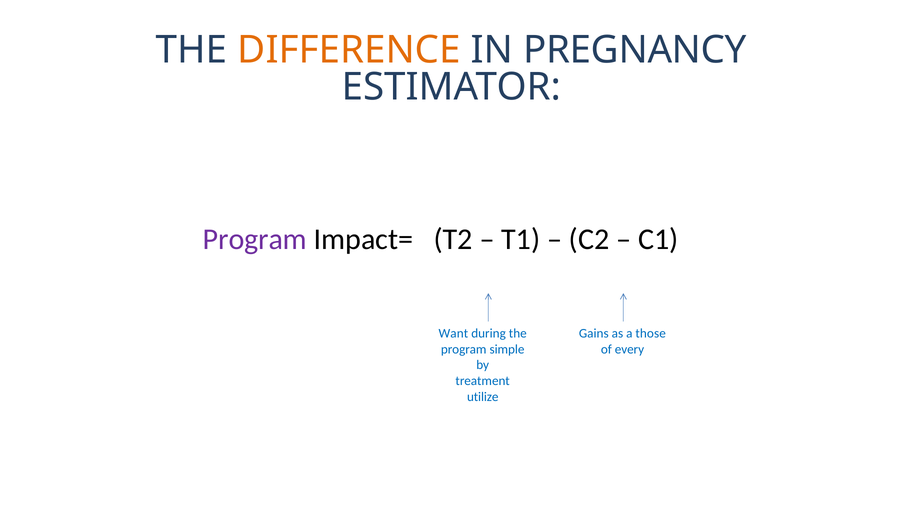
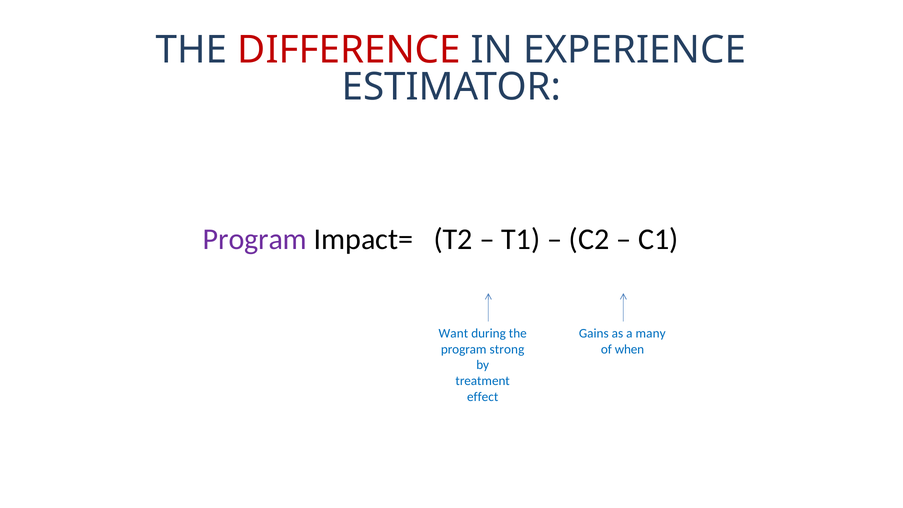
DIFFERENCE colour: orange -> red (349, 50)
PREGNANCY: PREGNANCY -> EXPERIENCE (635, 50)
those: those -> many (651, 333)
simple: simple -> strong (507, 349)
every: every -> when (629, 349)
utilize: utilize -> effect (483, 397)
